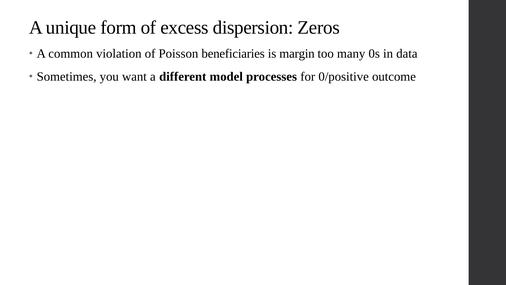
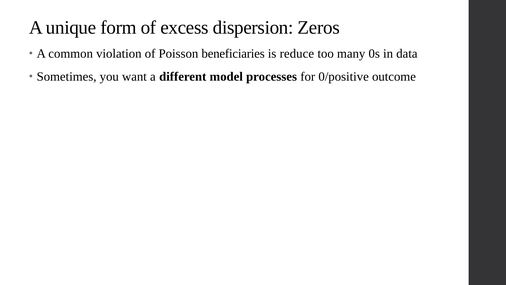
margin: margin -> reduce (297, 54)
